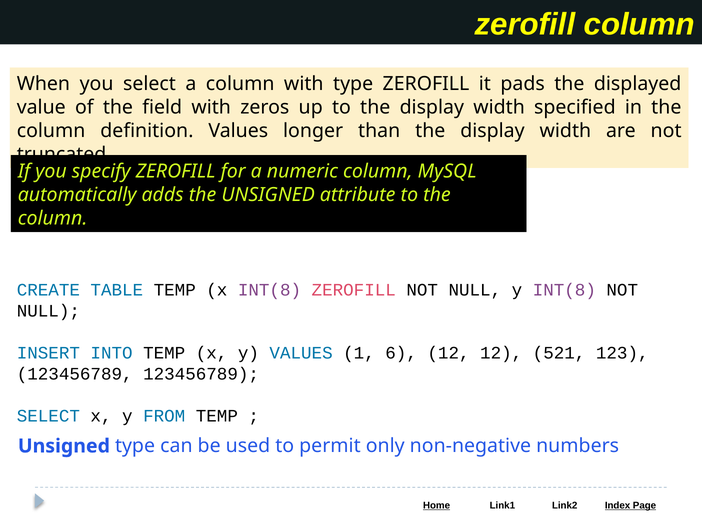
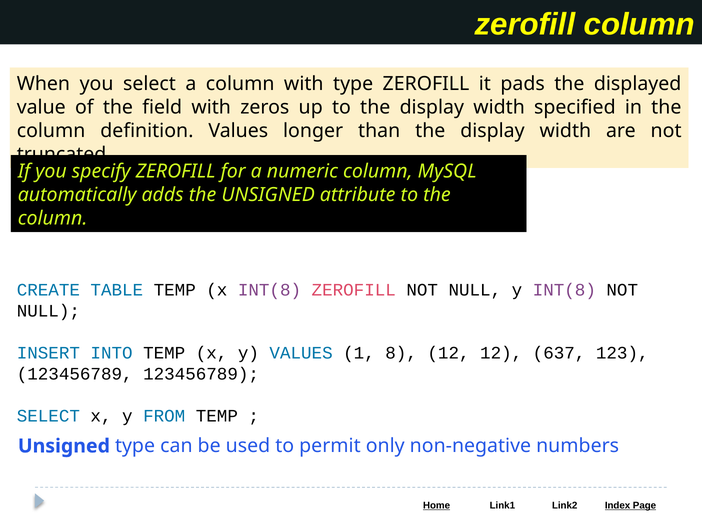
6: 6 -> 8 (401, 353)
521: 521 -> 637 (559, 353)
